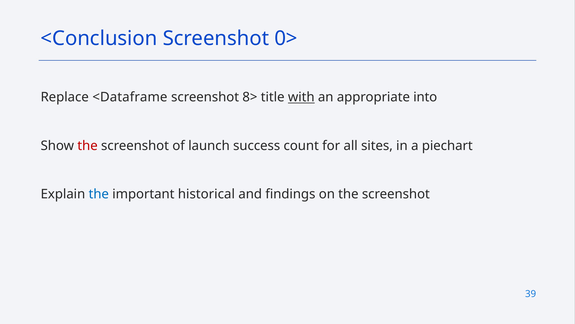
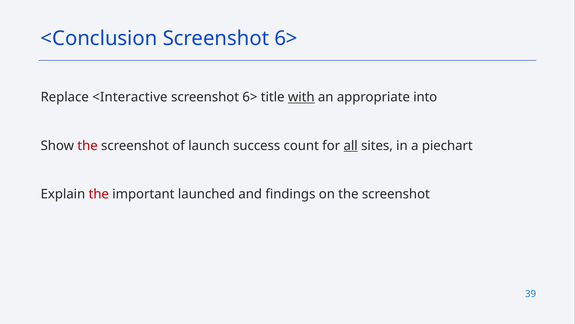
0>: 0> -> 6> (286, 38)
<Dataframe: <Dataframe -> <Interactive (130, 97)
8>: 8> -> 6> (250, 97)
all underline: none -> present (351, 145)
the colour: blue -> red (99, 194)
historical: historical -> launched (206, 194)
